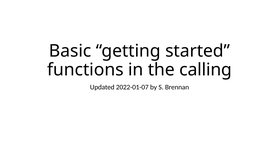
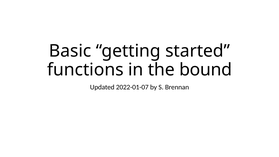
calling: calling -> bound (206, 70)
